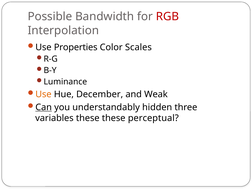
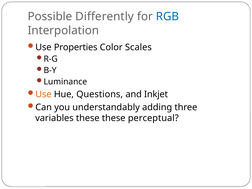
Bandwidth: Bandwidth -> Differently (105, 17)
RGB colour: red -> blue (167, 17)
December: December -> Questions (100, 94)
Weak: Weak -> Inkjet (156, 94)
Can underline: present -> none (44, 107)
hidden: hidden -> adding (157, 107)
